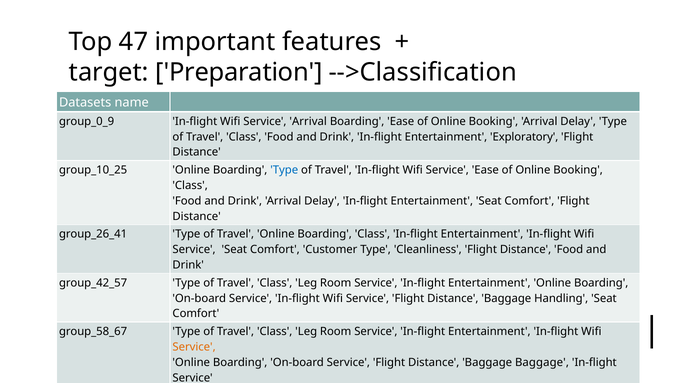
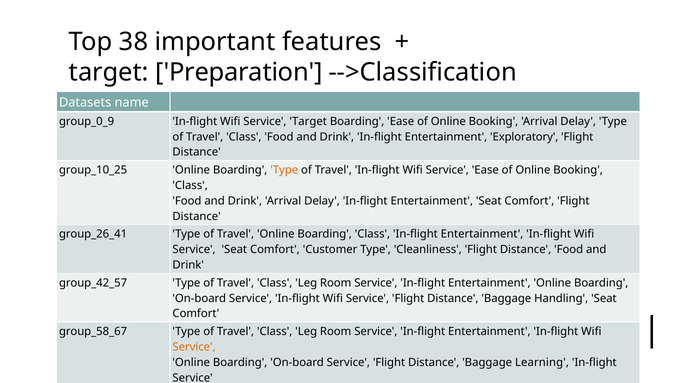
47: 47 -> 38 (134, 42)
Wifi Service Arrival: Arrival -> Target (308, 121)
Type colour: blue -> orange (284, 170)
Baggage Baggage: Baggage -> Learning (542, 362)
